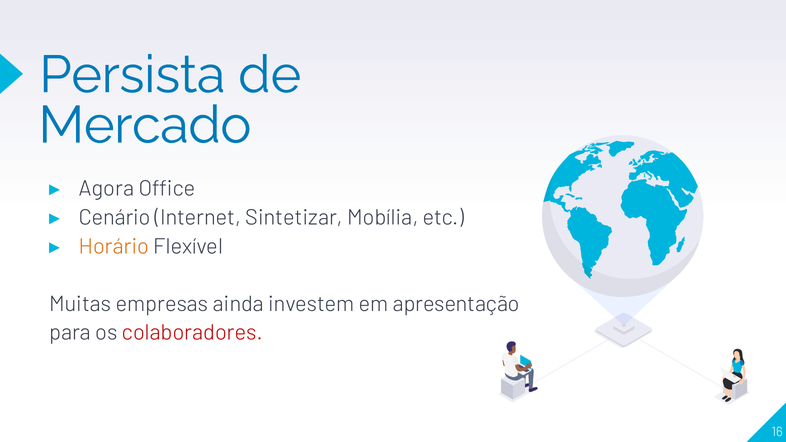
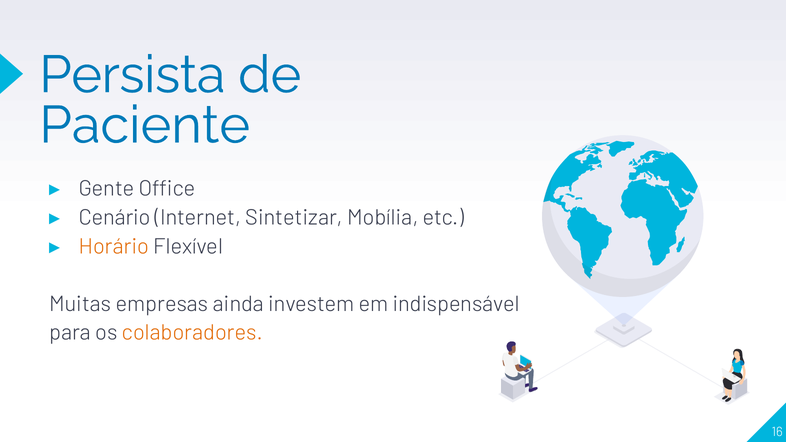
Mercado: Mercado -> Paciente (145, 125)
Agora: Agora -> Gente (107, 189)
apresentação: apresentação -> indispensável (456, 304)
colaboradores colour: red -> orange (192, 333)
